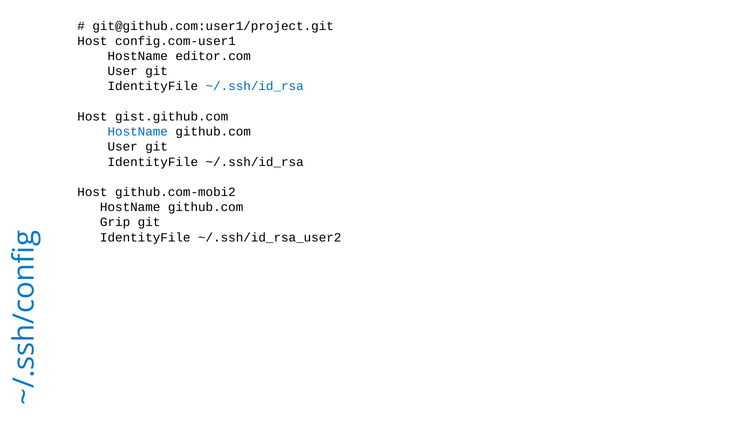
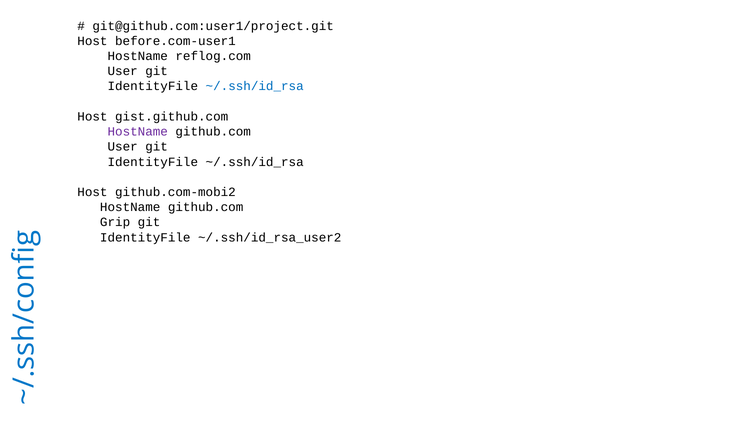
config.com-user1: config.com-user1 -> before.com-user1 (175, 41)
editor.com: editor.com -> reflog.com (213, 56)
HostName colour: blue -> purple (138, 132)
